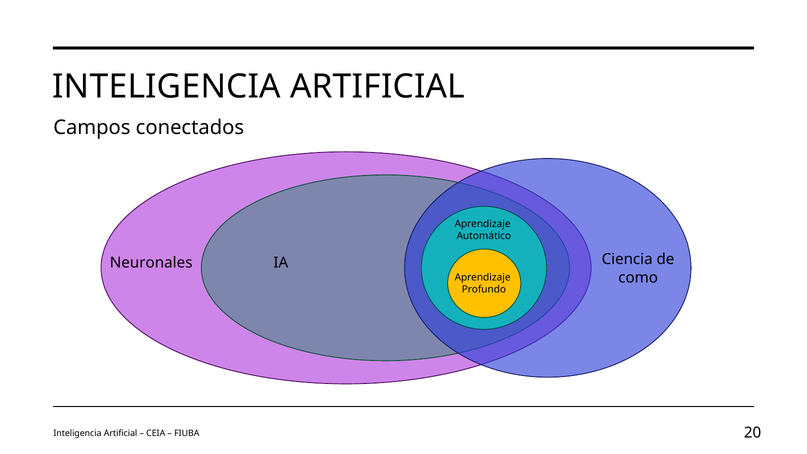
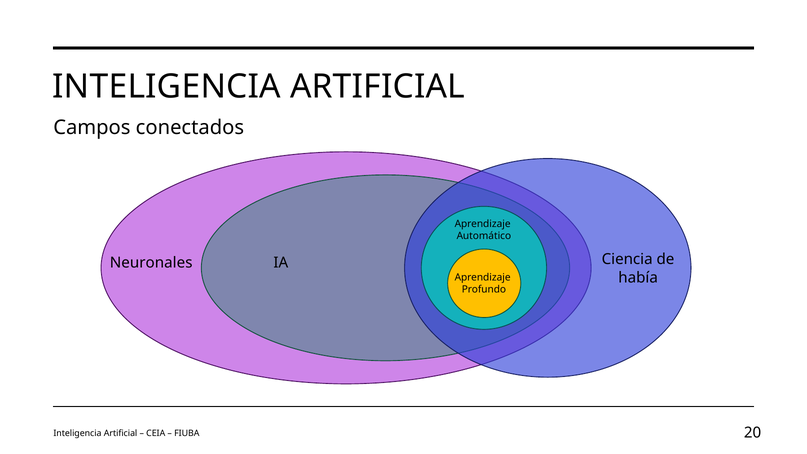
como: como -> había (638, 278)
